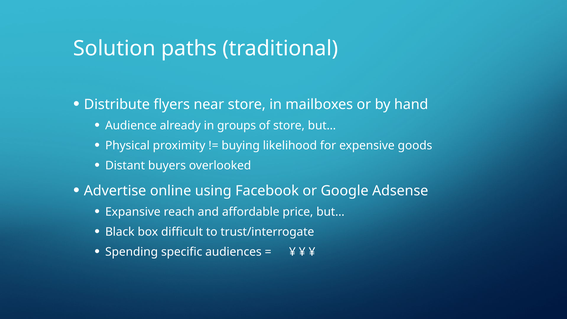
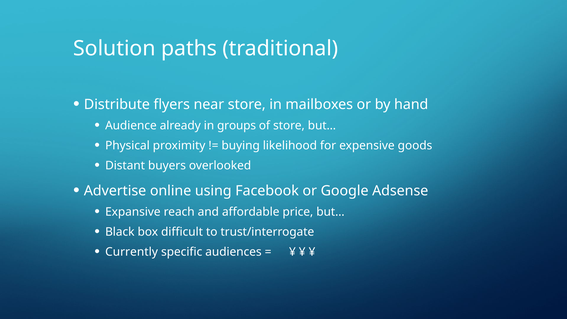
Spending: Spending -> Currently (132, 252)
